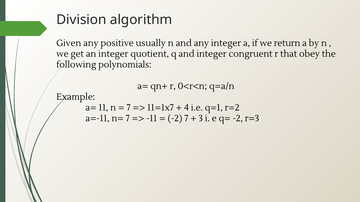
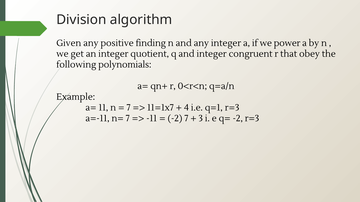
usually: usually -> finding (151, 43)
return: return -> power (287, 43)
q=1 r=2: r=2 -> r=3 (232, 108)
